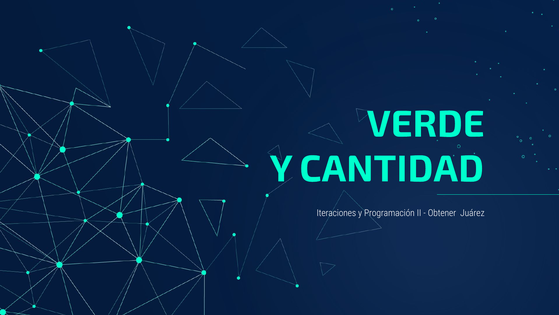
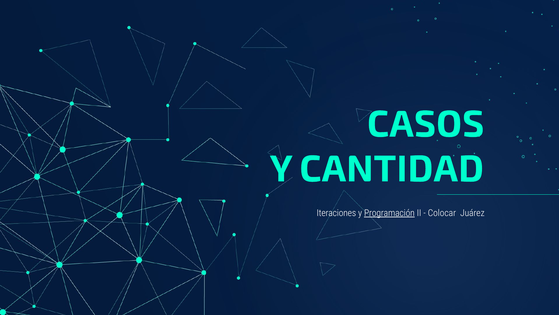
VERDE: VERDE -> CASOS (426, 124)
Programación underline: none -> present (389, 213)
Obtener: Obtener -> Colocar (442, 213)
